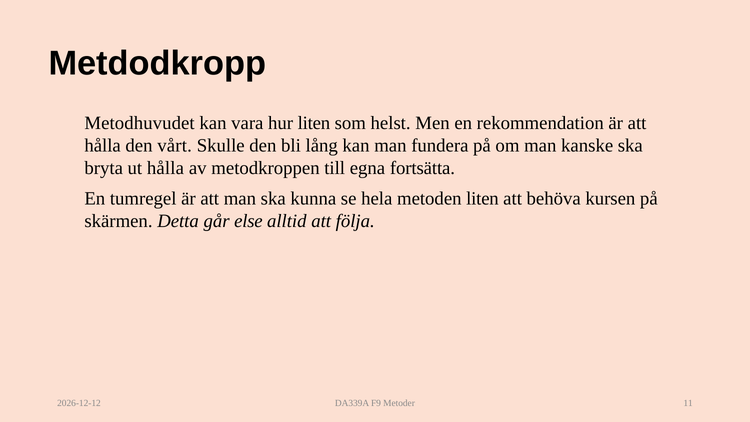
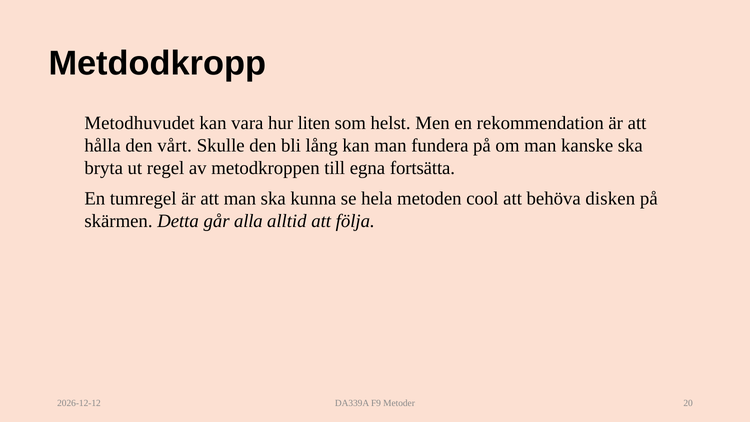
ut hålla: hålla -> regel (166, 168)
metoden liten: liten -> cool (482, 198)
kursen: kursen -> disken (610, 198)
else: else -> alla (248, 221)
11: 11 -> 20 (688, 403)
